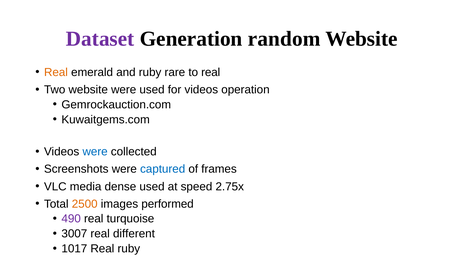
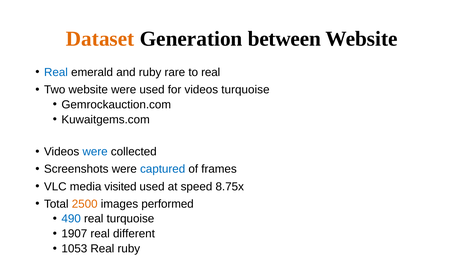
Dataset colour: purple -> orange (100, 39)
random: random -> between (284, 39)
Real colour: orange -> blue (56, 72)
videos operation: operation -> turquoise (245, 90)
dense: dense -> visited (120, 187)
2.75x: 2.75x -> 8.75x (230, 187)
490 colour: purple -> blue (71, 219)
3007: 3007 -> 1907 (74, 234)
1017: 1017 -> 1053 (74, 249)
